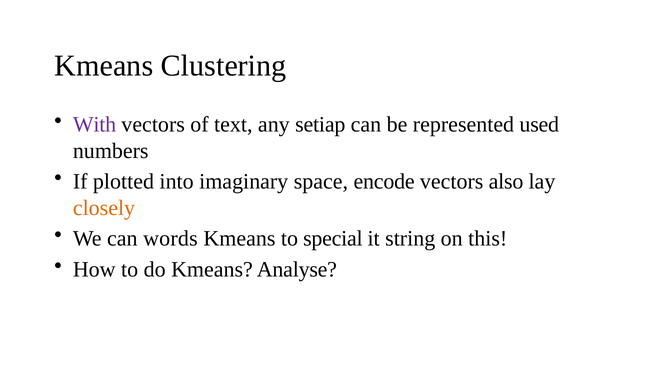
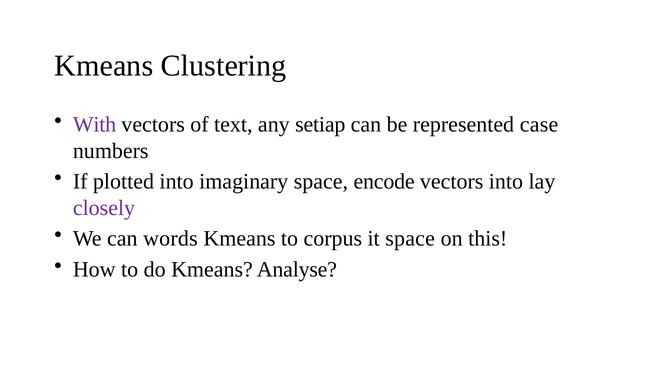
used: used -> case (539, 124)
vectors also: also -> into (506, 181)
closely colour: orange -> purple (104, 208)
special: special -> corpus (333, 239)
it string: string -> space (410, 239)
